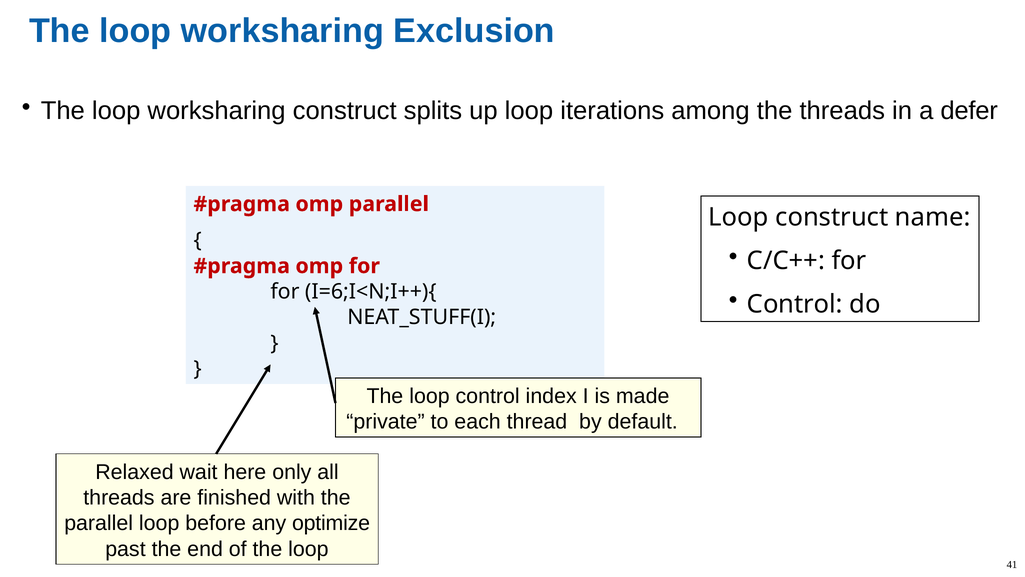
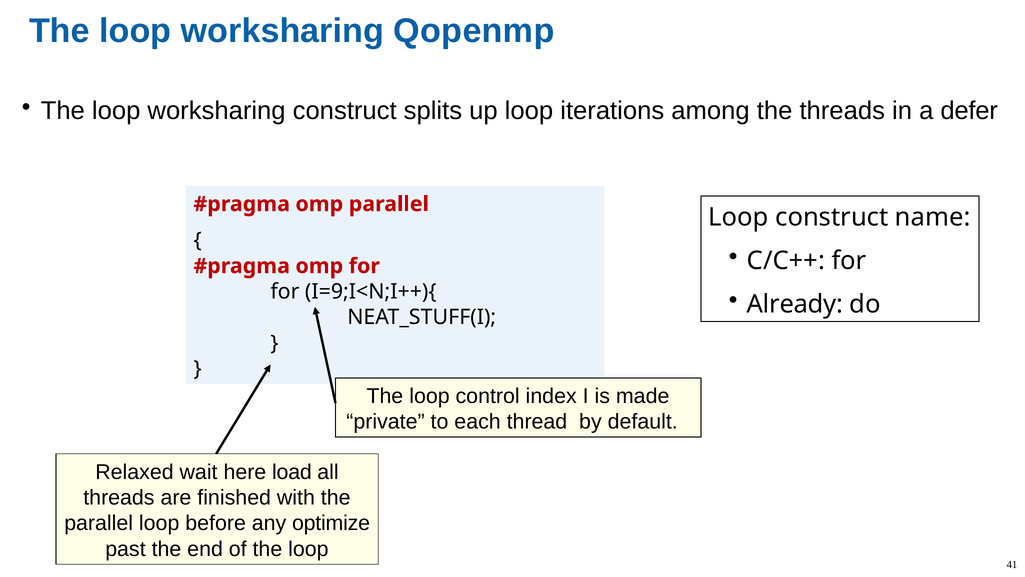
Exclusion: Exclusion -> Qopenmp (474, 31)
I=6;I<N;I++){: I=6;I<N;I++){ -> I=9;I<N;I++){ (371, 292)
Control: Control -> Already (795, 304)
only: only -> load (292, 472)
